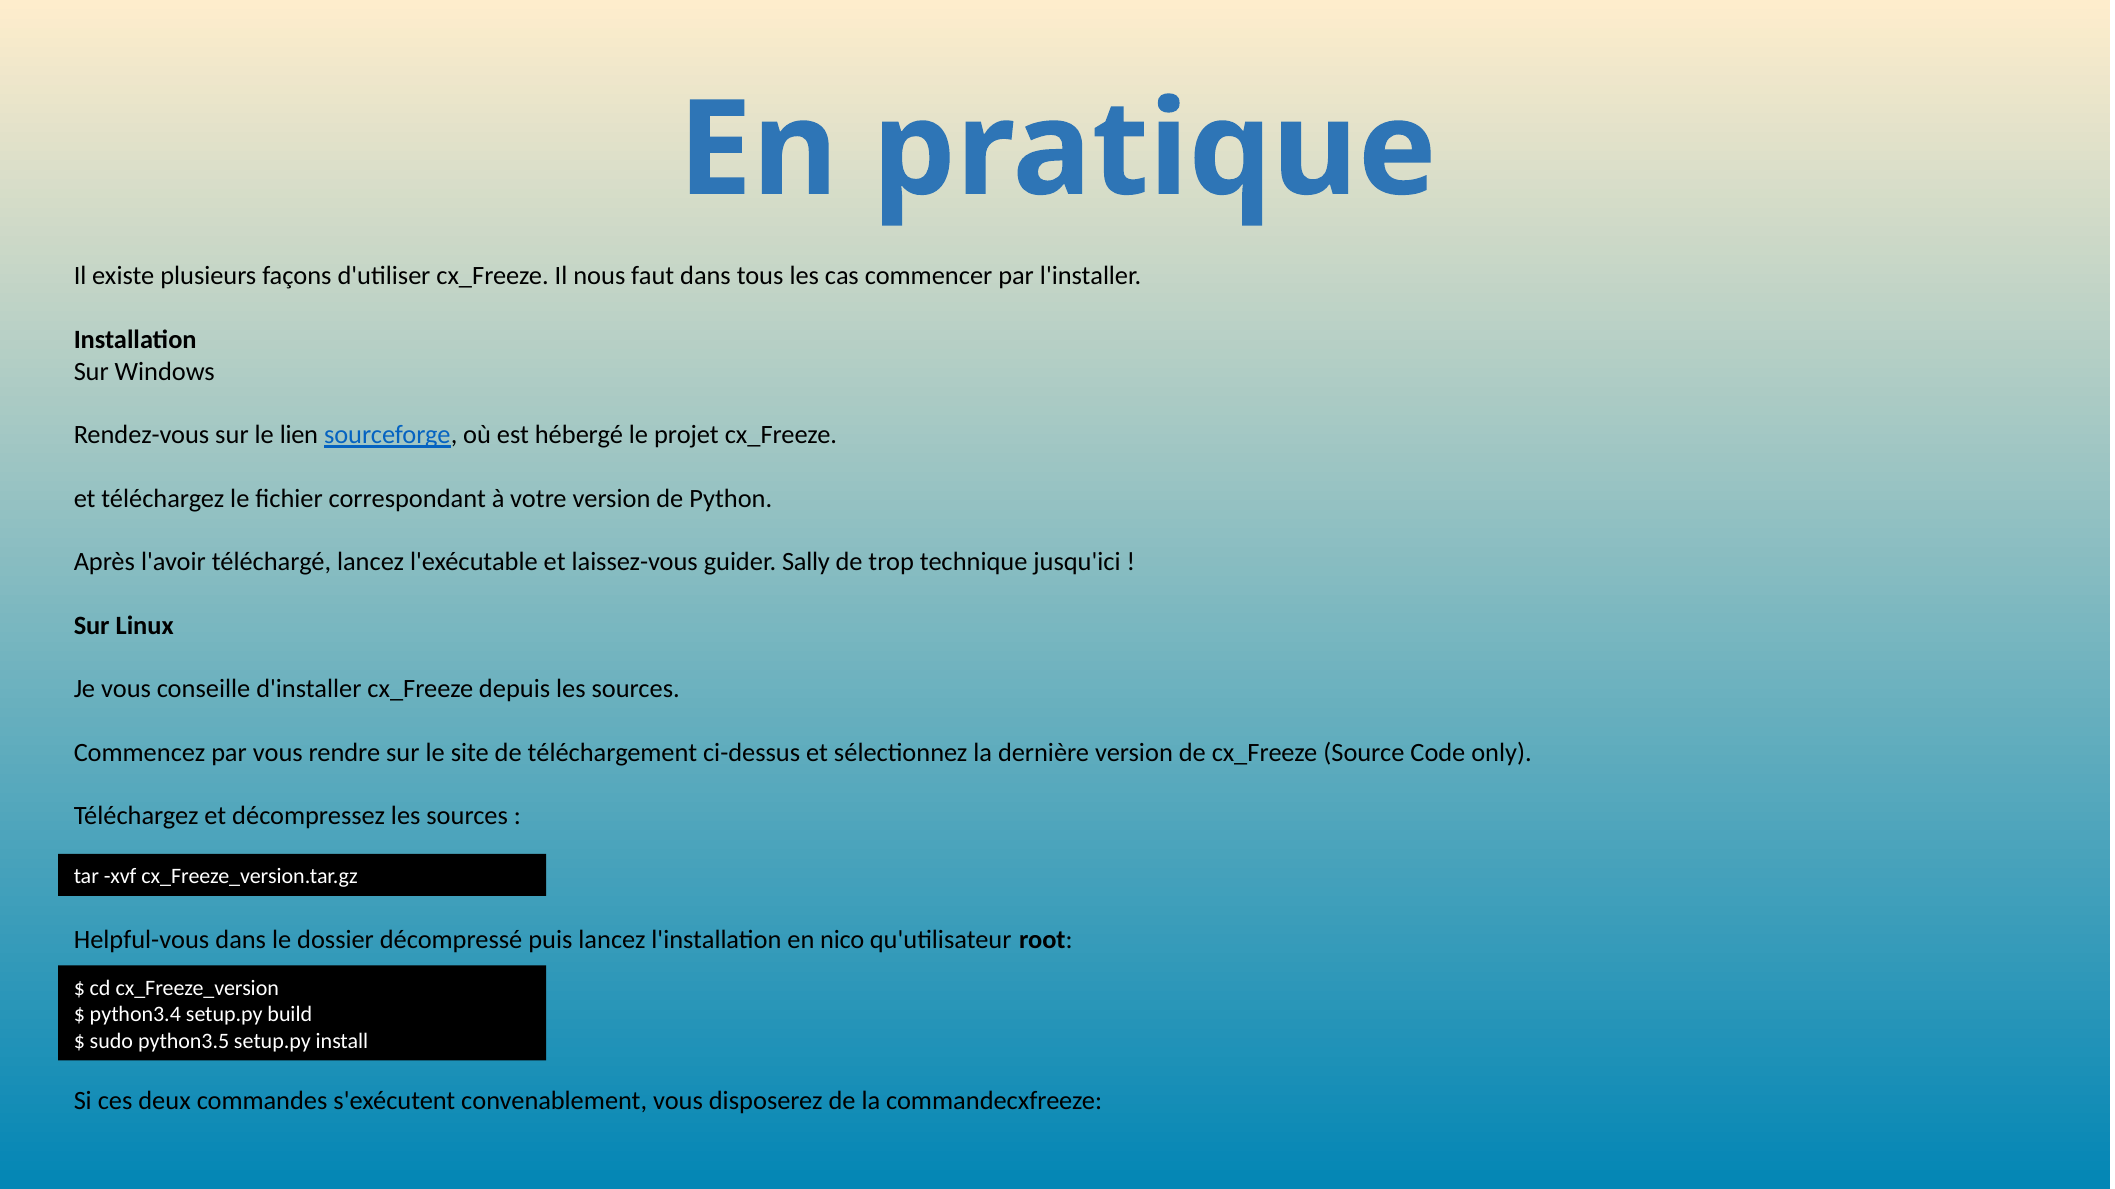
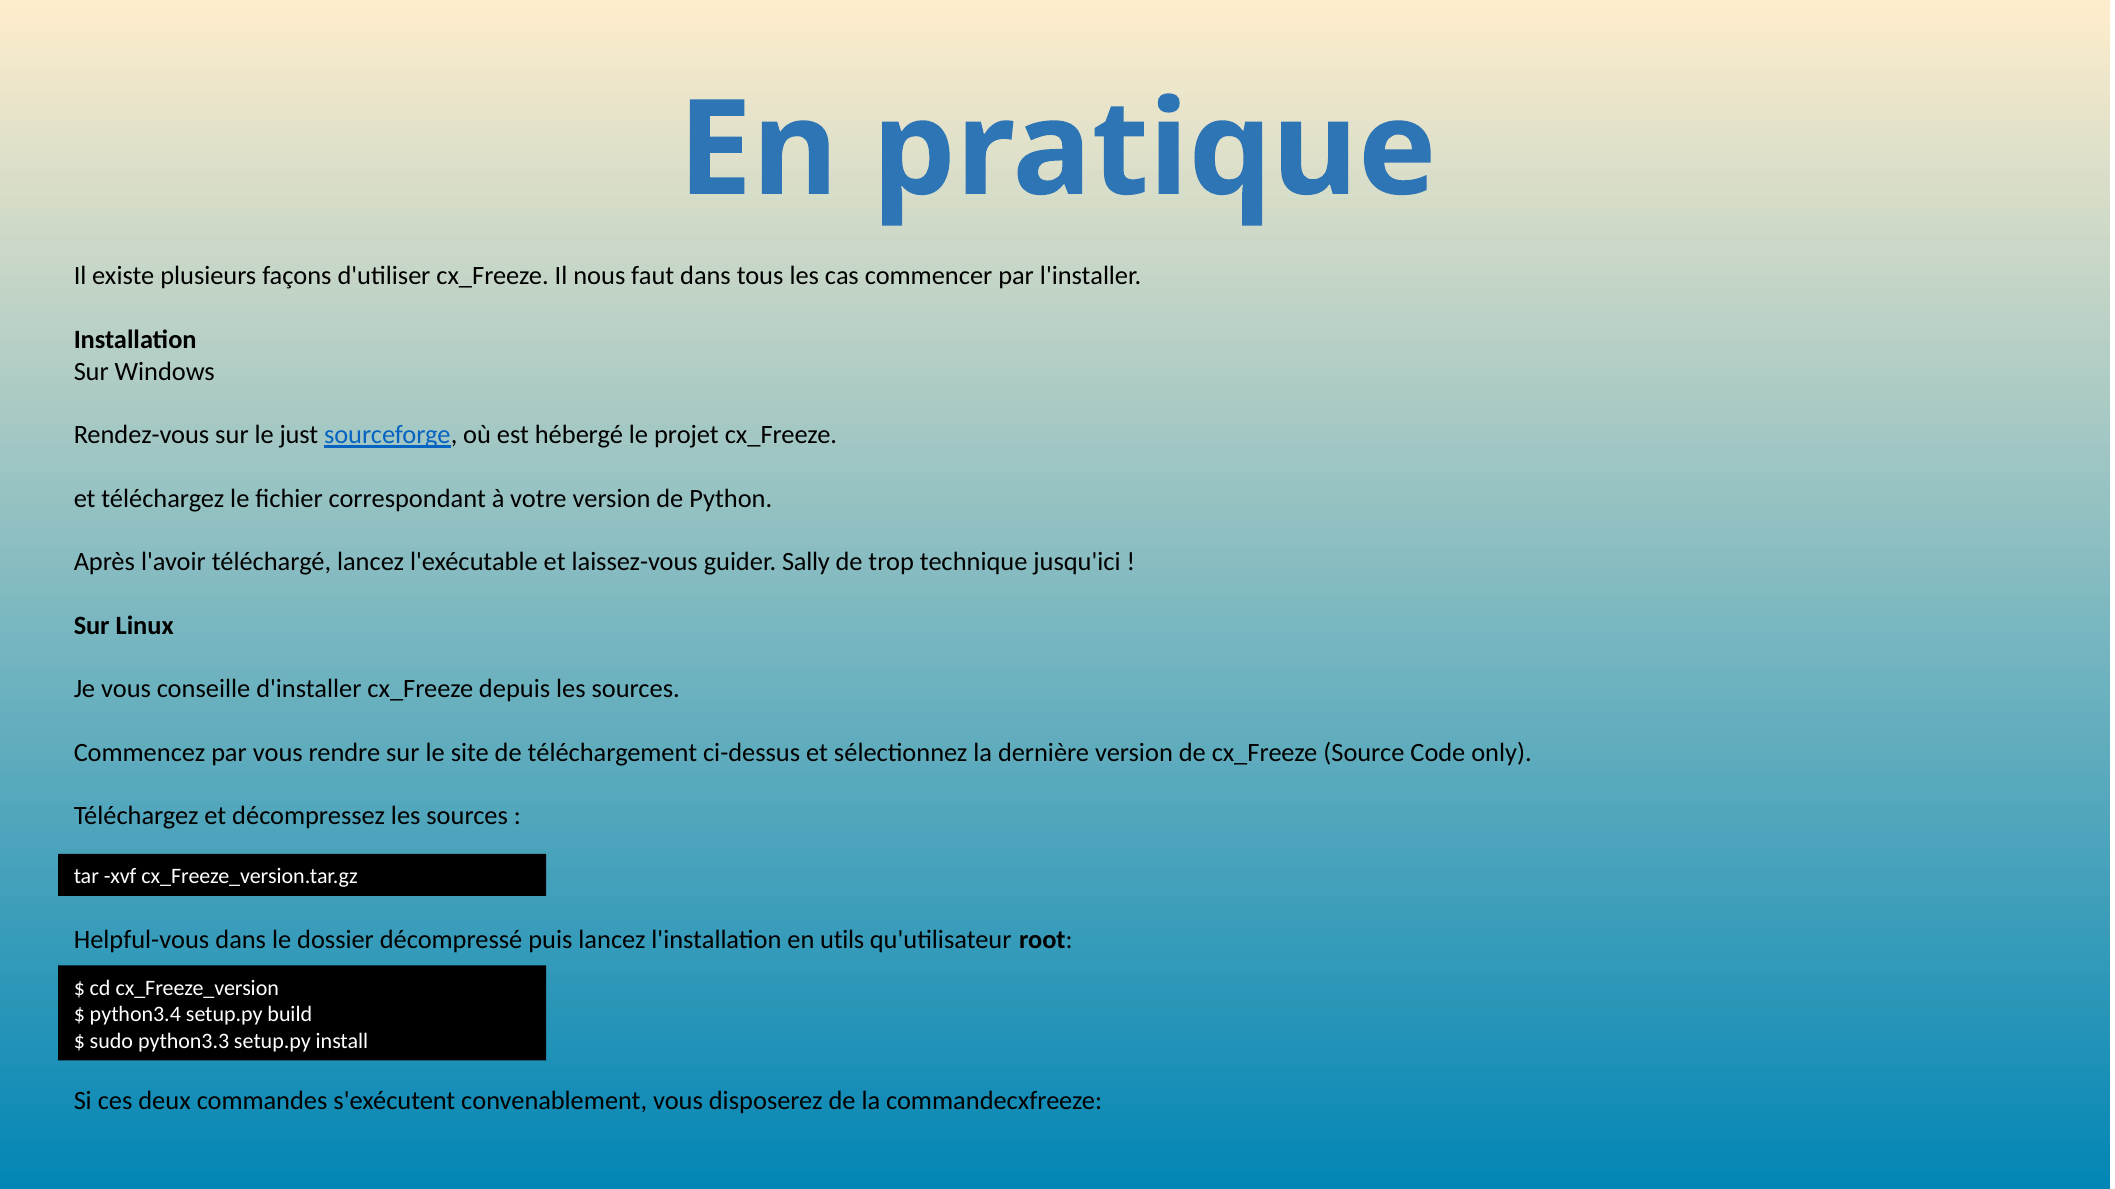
lien: lien -> just (299, 435)
nico: nico -> utils (842, 940)
python3.5: python3.5 -> python3.3 (184, 1042)
